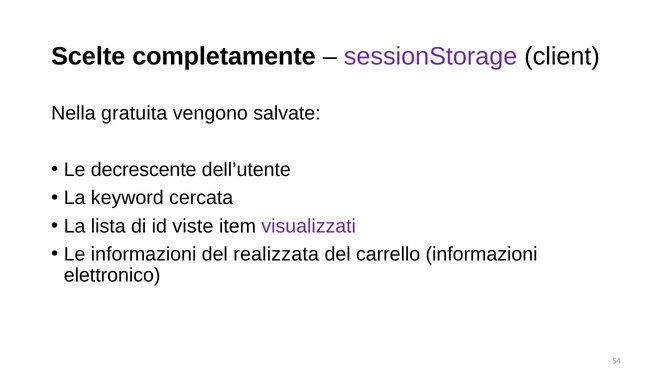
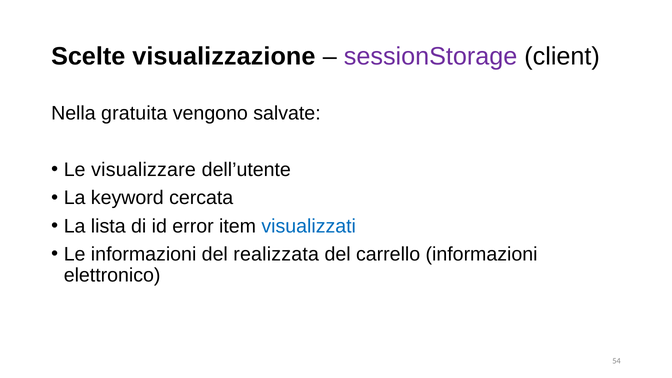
completamente: completamente -> visualizzazione (224, 56)
decrescente: decrescente -> visualizzare (144, 170)
viste: viste -> error (193, 226)
visualizzati colour: purple -> blue (309, 226)
